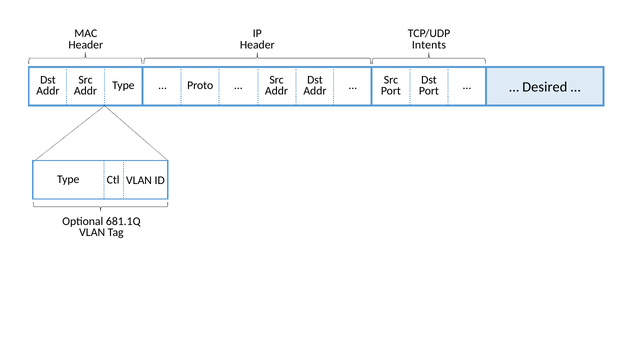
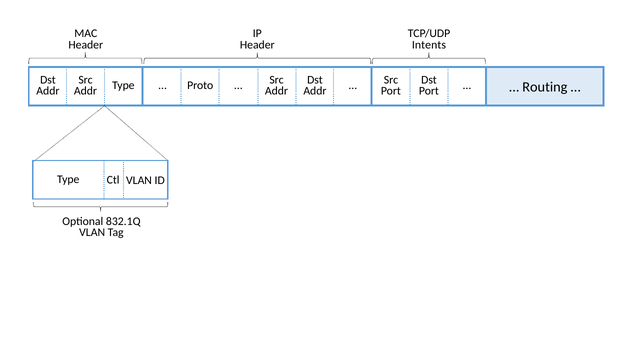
Desired: Desired -> Routing (545, 87)
681.1Q: 681.1Q -> 832.1Q (123, 222)
